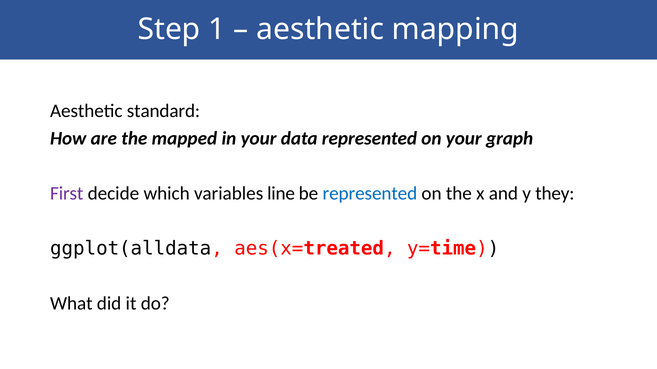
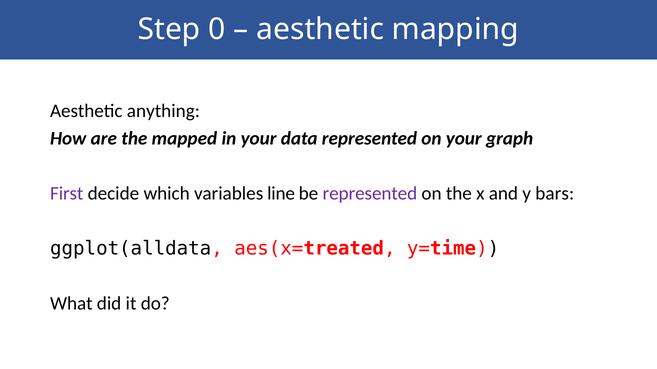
1: 1 -> 0 (217, 30)
standard: standard -> anything (163, 111)
represented colour: blue -> purple (370, 194)
they: they -> bars (555, 194)
